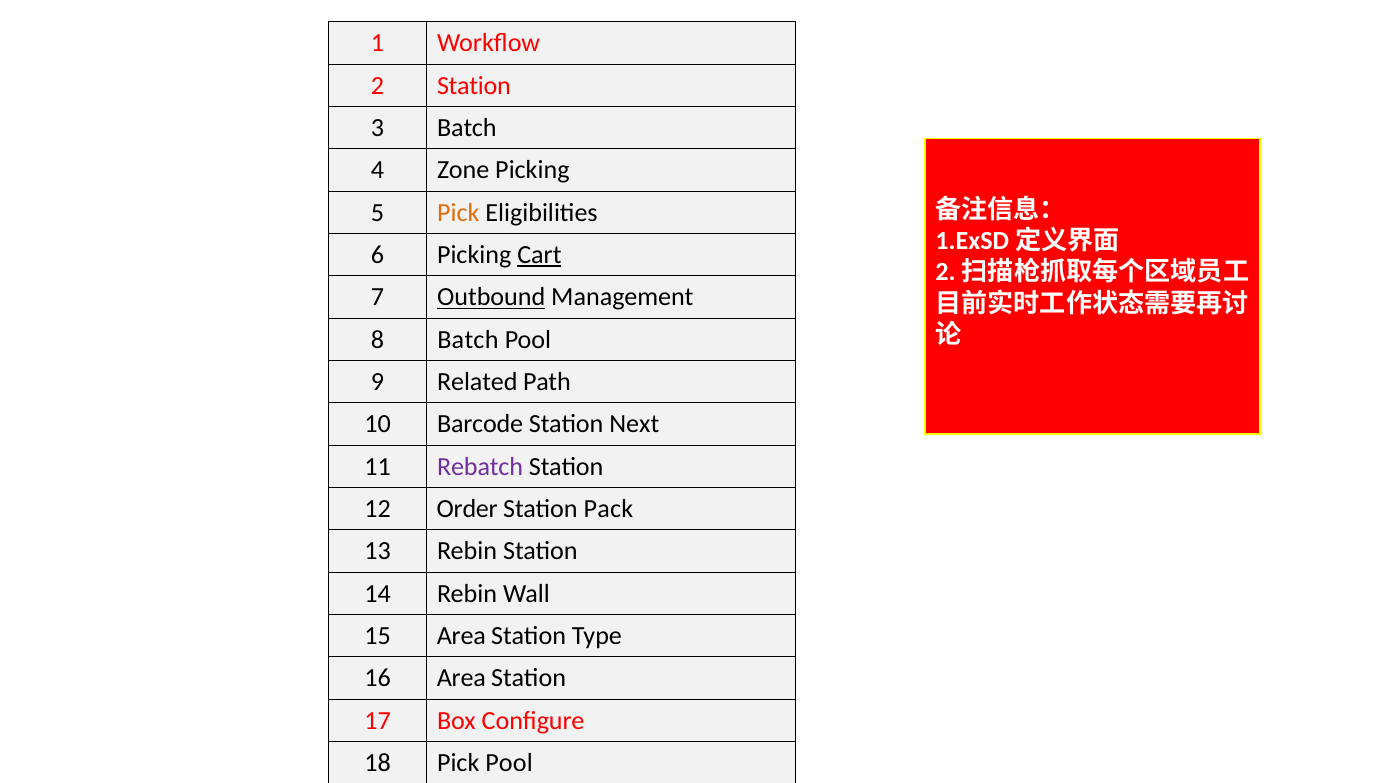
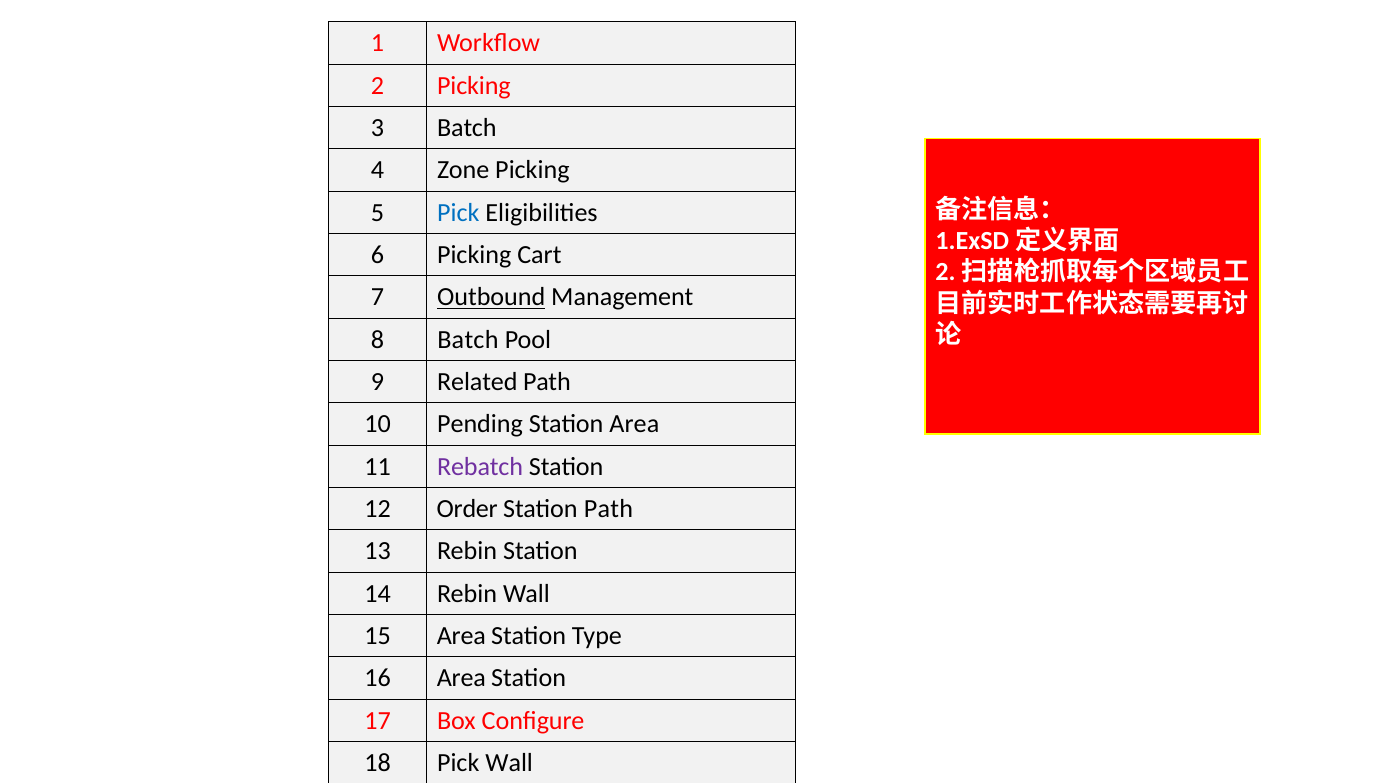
2 Station: Station -> Picking (474, 86)
Pick colour: orange -> blue (458, 213)
Cart underline: present -> none (539, 255)
Barcode: Barcode -> Pending (480, 425)
Station Next: Next -> Area (634, 425)
Station Pack: Pack -> Path (608, 509)
Pick Pool: Pool -> Wall (509, 764)
